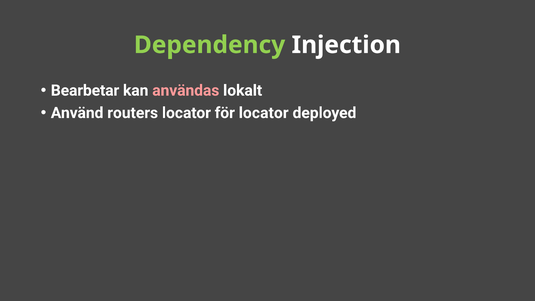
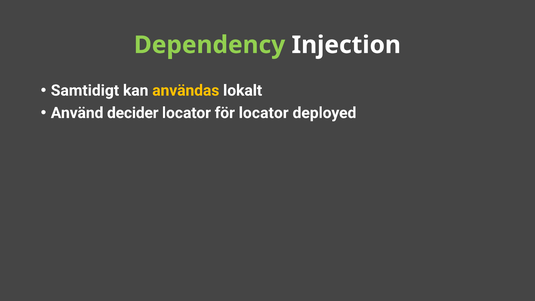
Bearbetar: Bearbetar -> Samtidigt (85, 90)
användas colour: pink -> yellow (186, 90)
routers: routers -> decider (133, 113)
